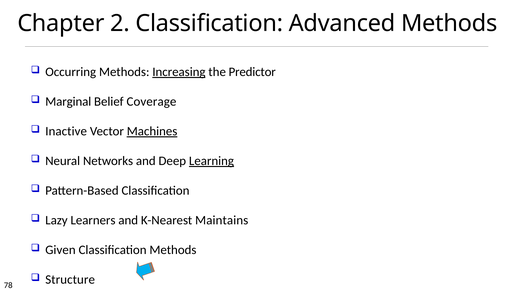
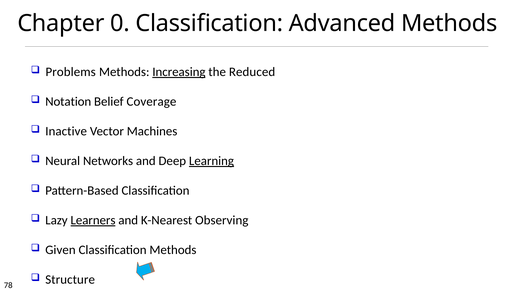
2: 2 -> 0 (120, 23)
Occurring: Occurring -> Problems (71, 72)
Predictor: Predictor -> Reduced (252, 72)
Marginal: Marginal -> Notation (68, 102)
Machines underline: present -> none (152, 131)
Learners underline: none -> present (93, 220)
Maintains: Maintains -> Observing (222, 220)
